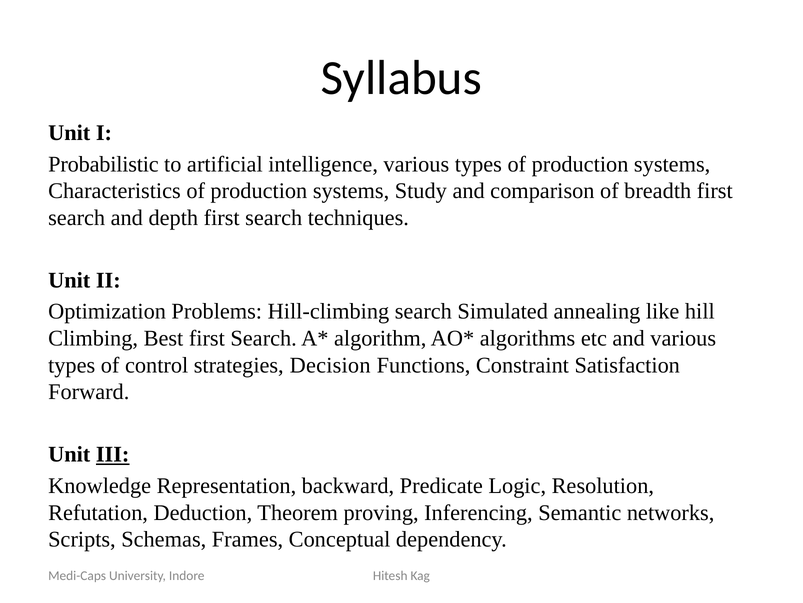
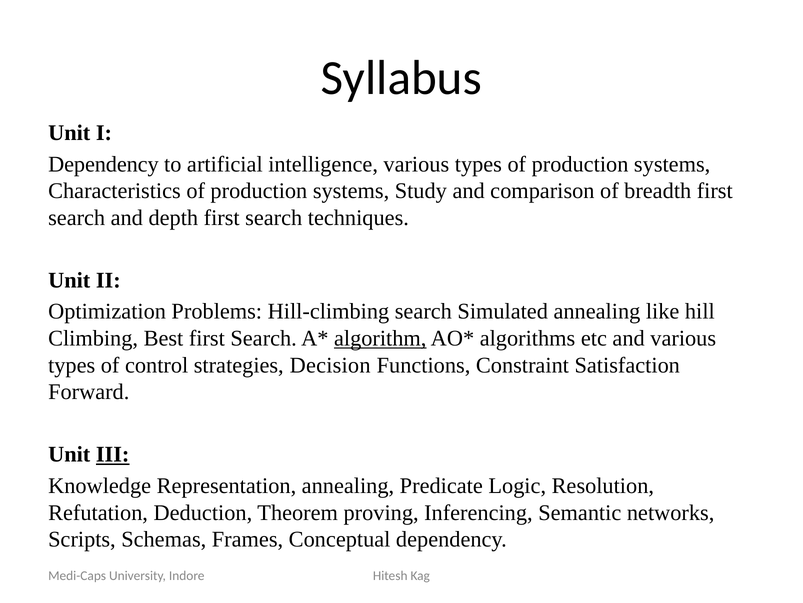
Probabilistic: Probabilistic -> Dependency (103, 164)
algorithm underline: none -> present (380, 338)
Representation backward: backward -> annealing (348, 485)
